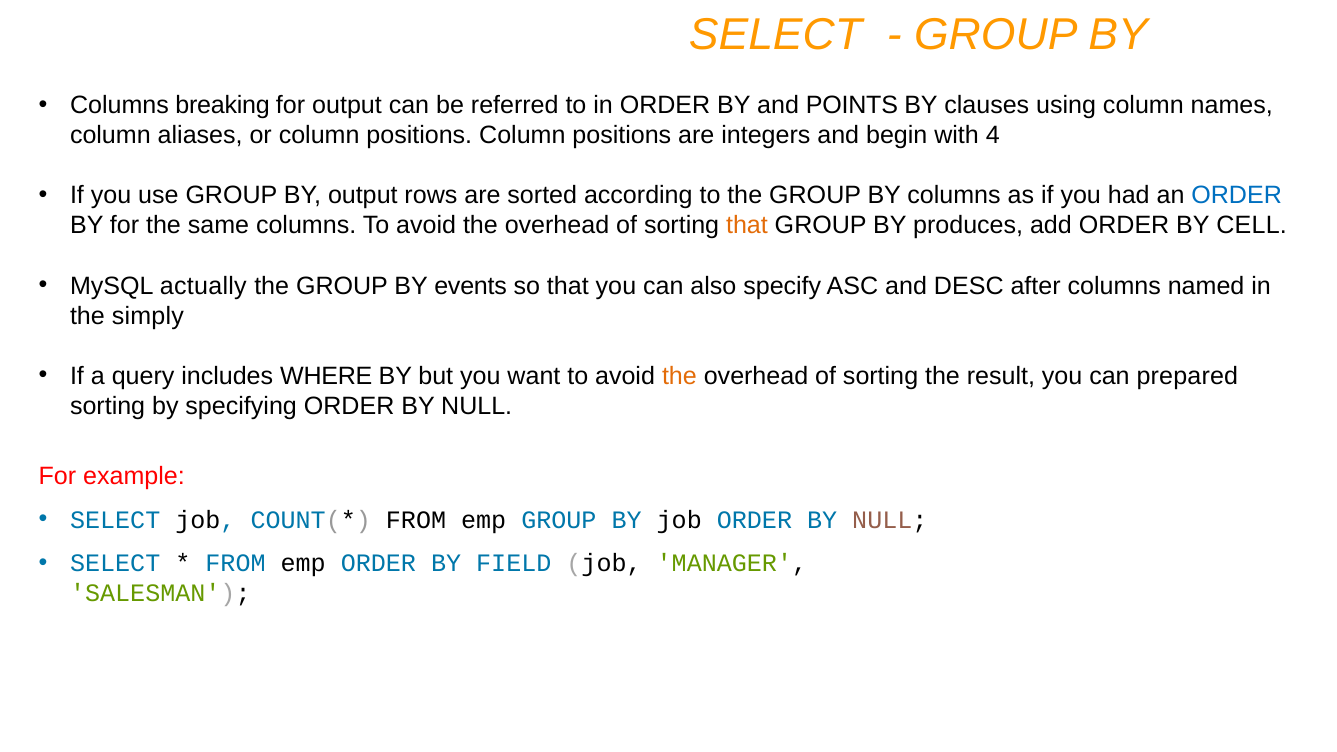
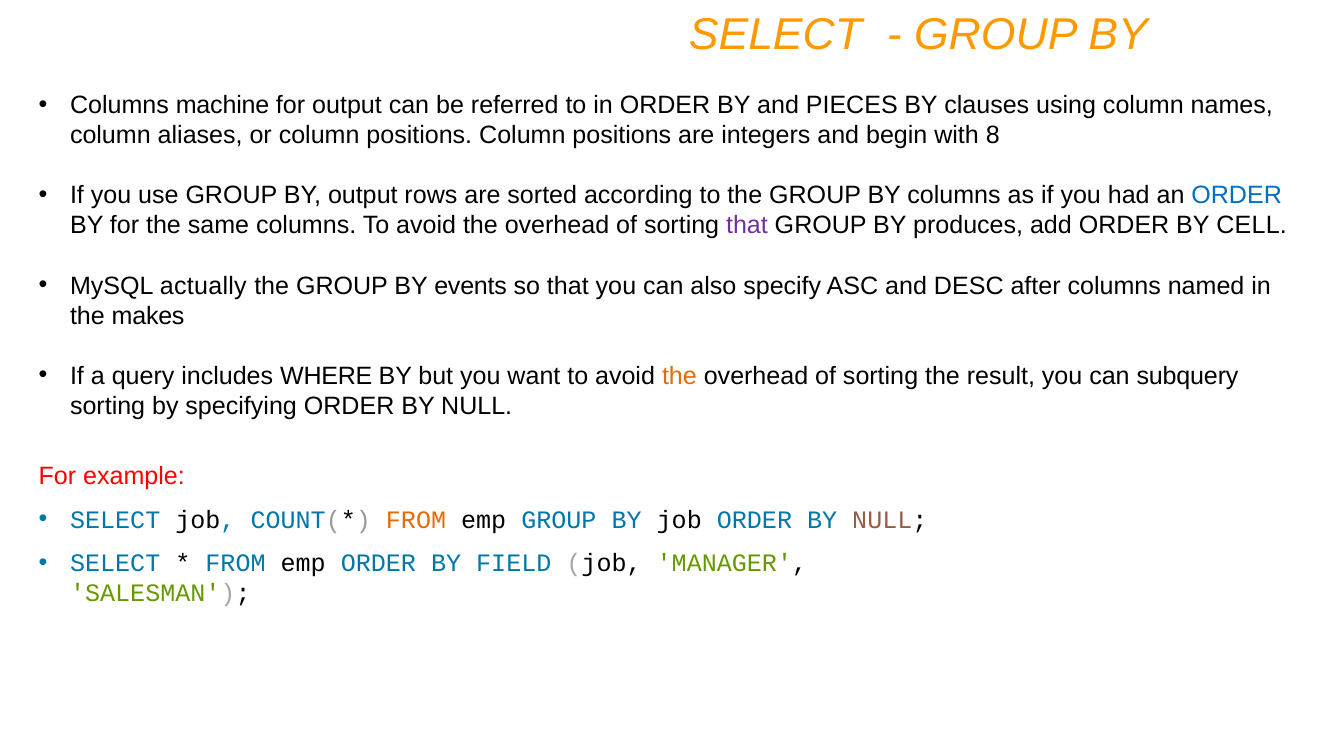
breaking: breaking -> machine (223, 105)
POINTS: POINTS -> PIECES (852, 105)
4: 4 -> 8 (993, 135)
that colour: orange -> purple (747, 226)
simply: simply -> makes (148, 316)
prepared: prepared -> subquery (1188, 376)
FROM colour: black -> orange (416, 520)
